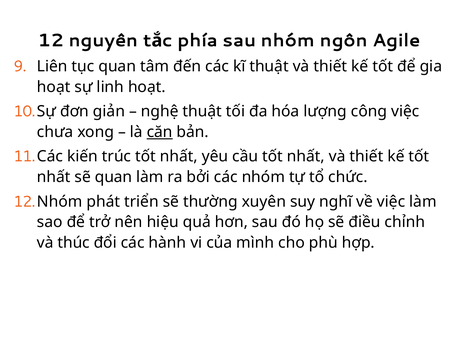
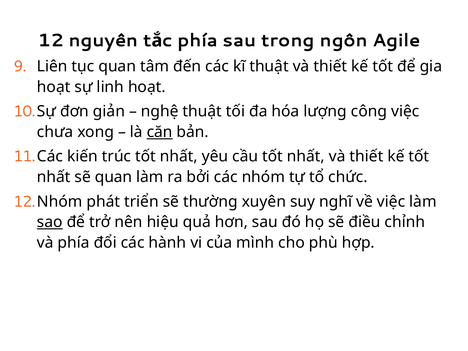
sau nhóm: nhóm -> trong (288, 40)
sao underline: none -> present (50, 222)
và thúc: thúc -> phía (74, 243)
